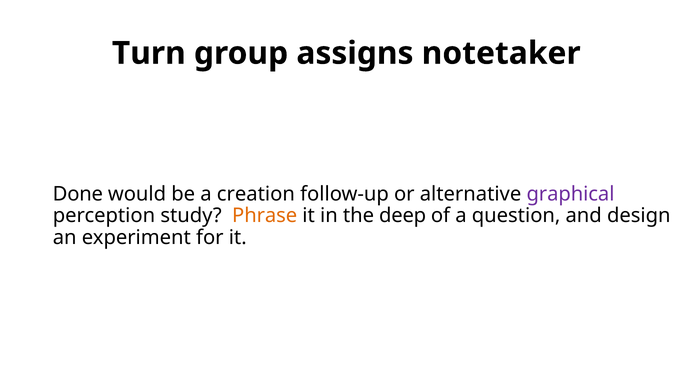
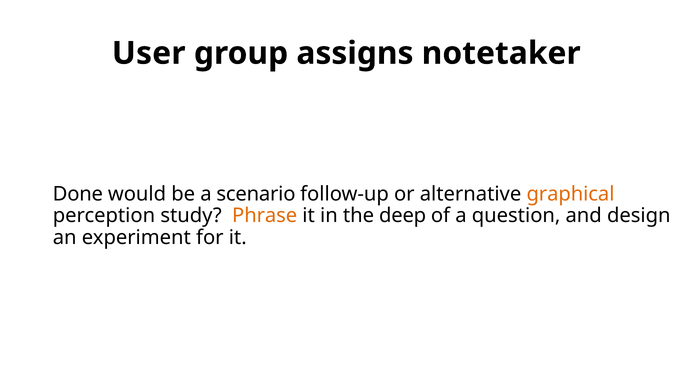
Turn: Turn -> User (149, 53)
creation: creation -> scenario (256, 194)
graphical colour: purple -> orange (570, 194)
